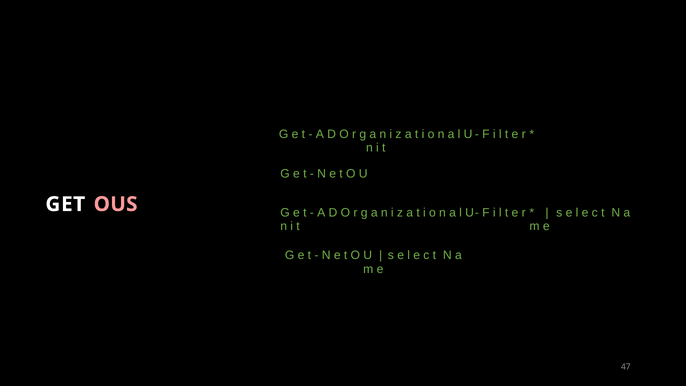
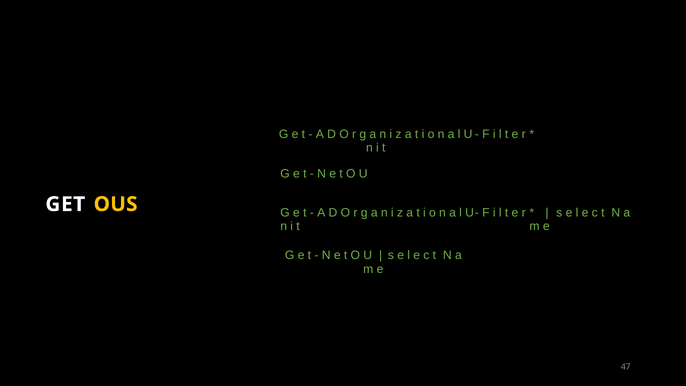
OUS colour: pink -> yellow (116, 204)
